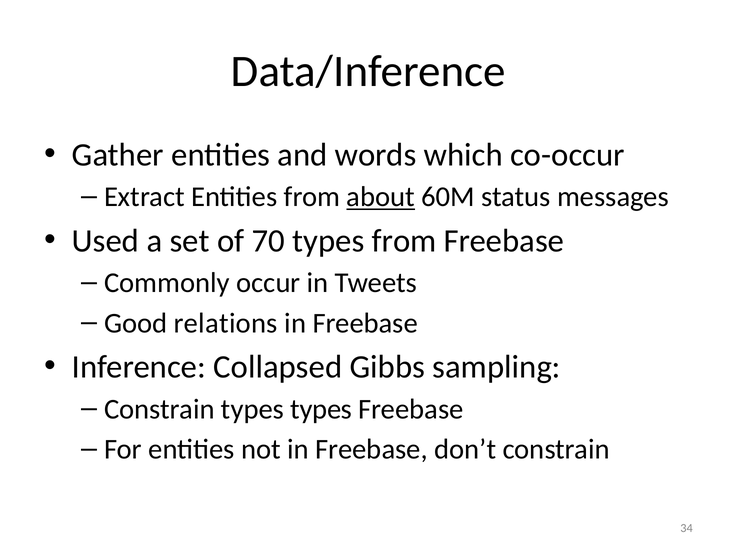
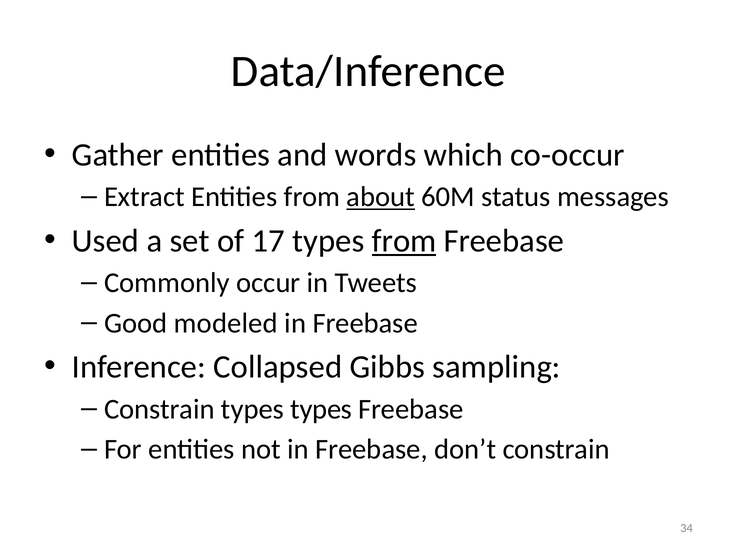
70: 70 -> 17 (268, 241)
from underline: none -> present (404, 241)
relations: relations -> modeled (226, 323)
